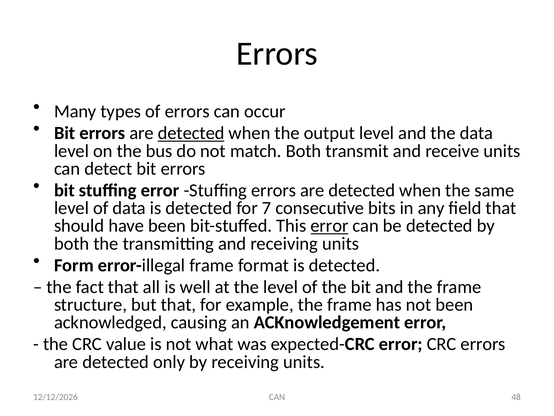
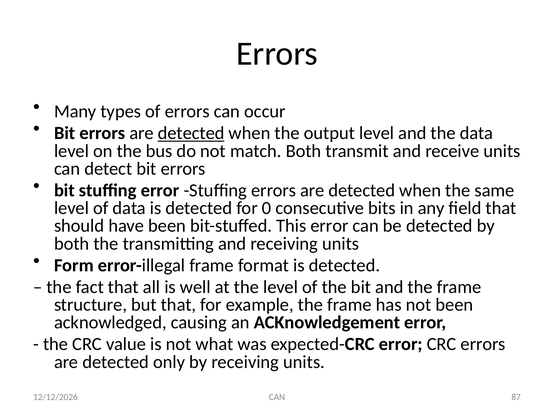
7: 7 -> 0 (267, 208)
error underline: present -> none (329, 226)
48: 48 -> 87 (516, 397)
